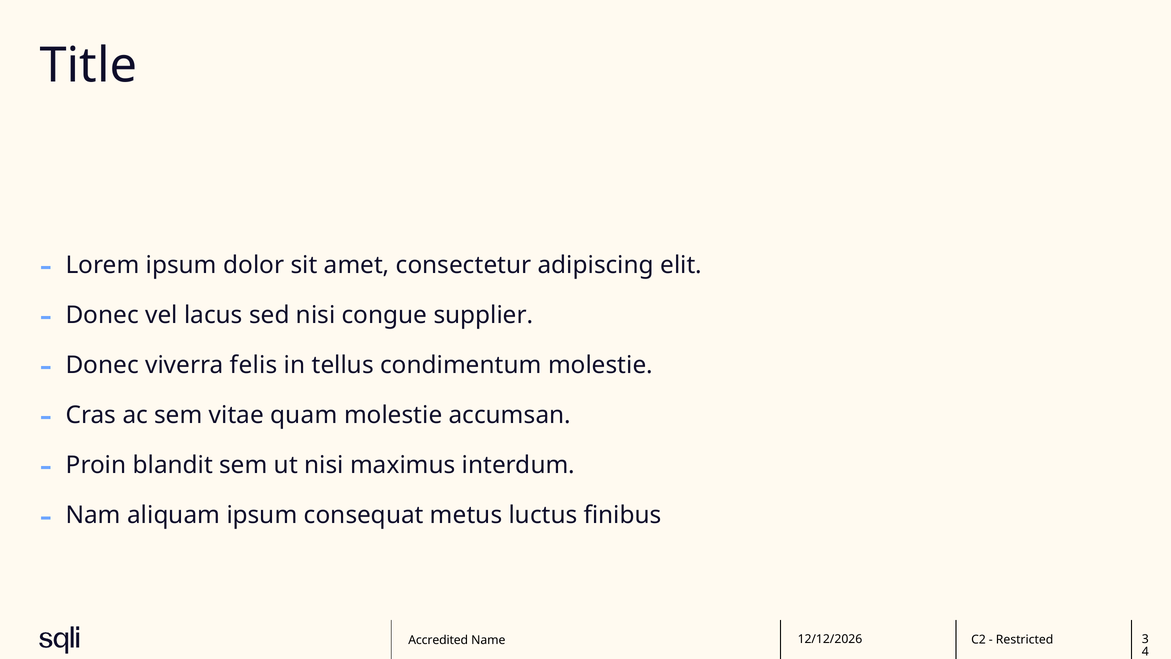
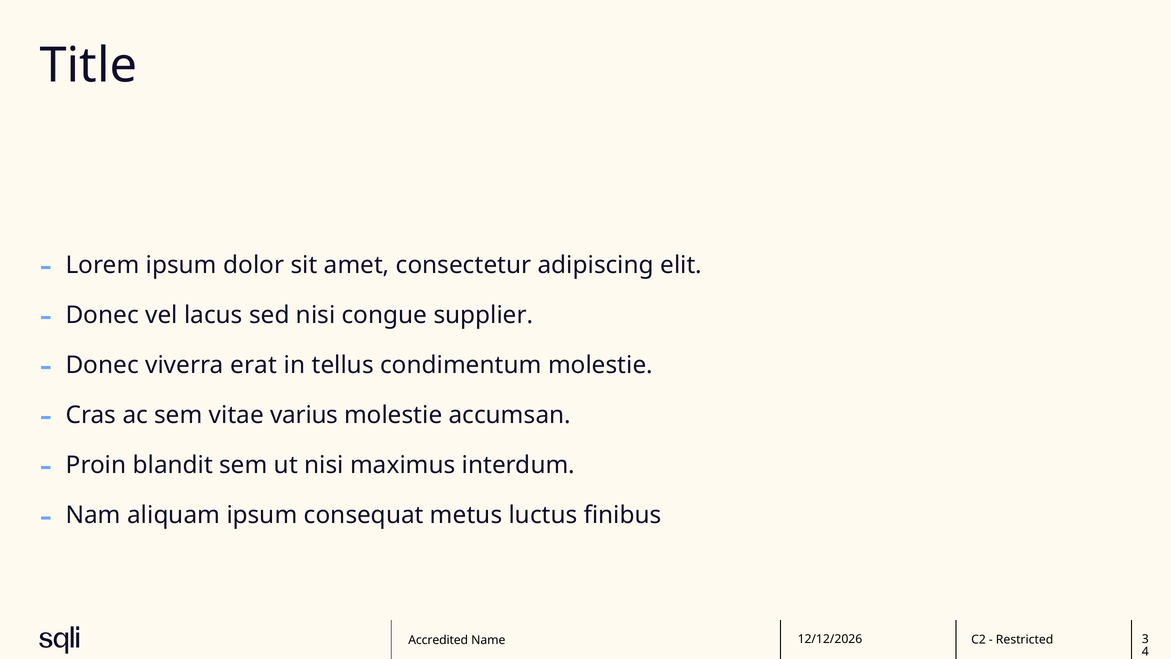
felis: felis -> erat (254, 365)
quam: quam -> varius (304, 415)
